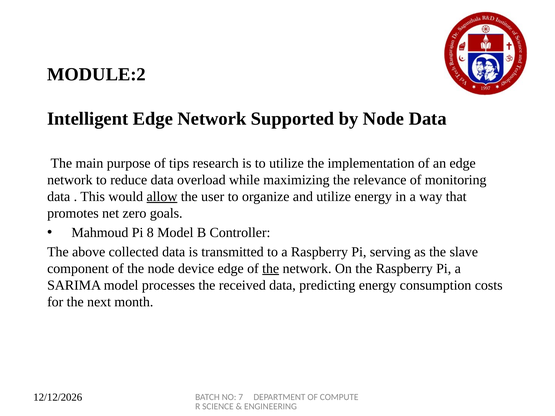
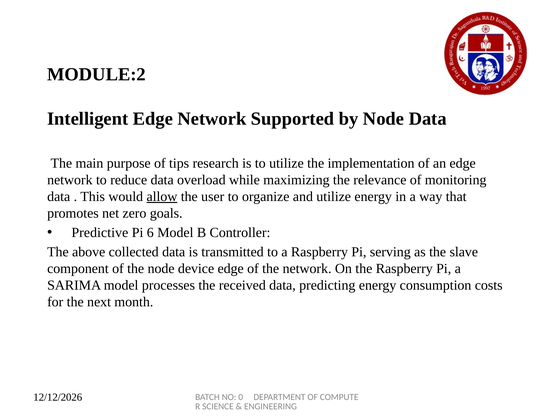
Mahmoud: Mahmoud -> Predictive (100, 233)
8: 8 -> 6 (150, 233)
the underline: present -> none (271, 269)
7: 7 -> 0 (241, 397)
